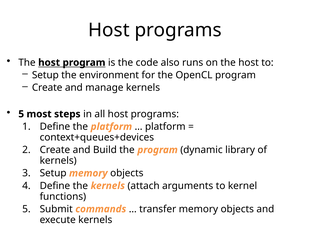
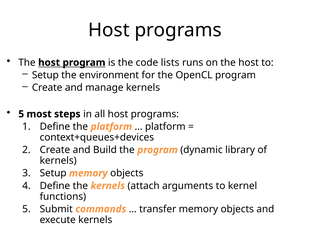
also: also -> lists (170, 62)
